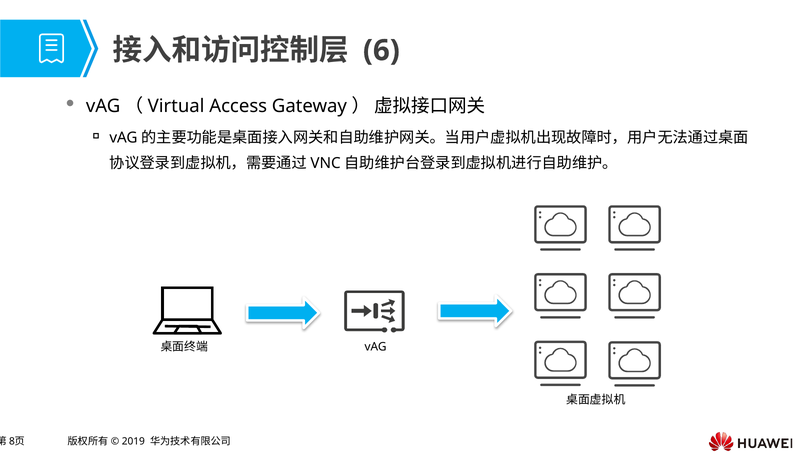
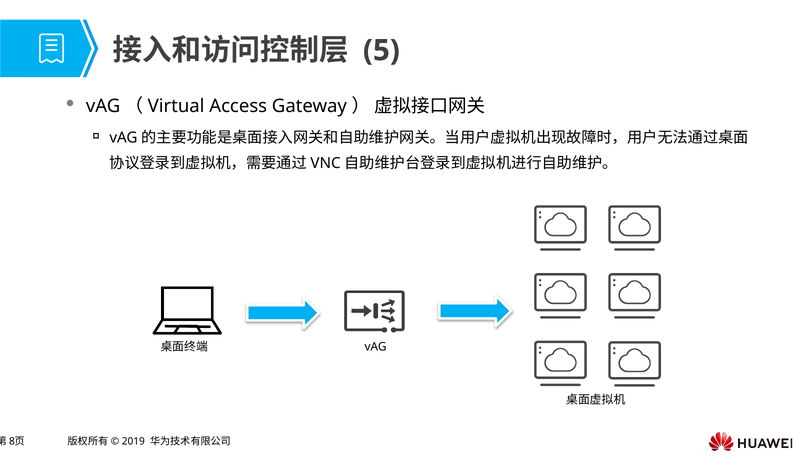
6: 6 -> 5 (381, 50)
